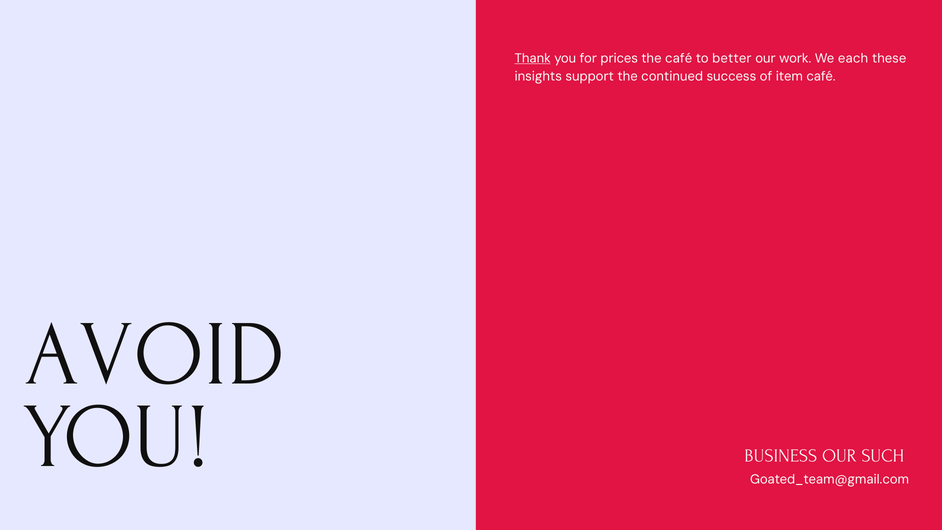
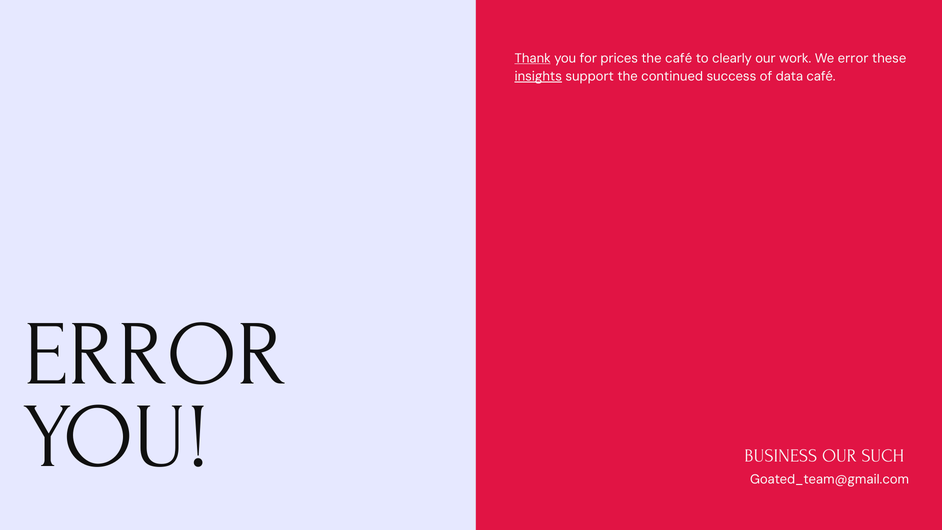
better: better -> clearly (732, 58)
We each: each -> error (853, 58)
insights underline: none -> present (538, 76)
item: item -> data (789, 76)
AVOID: AVOID -> ERROR (155, 353)
